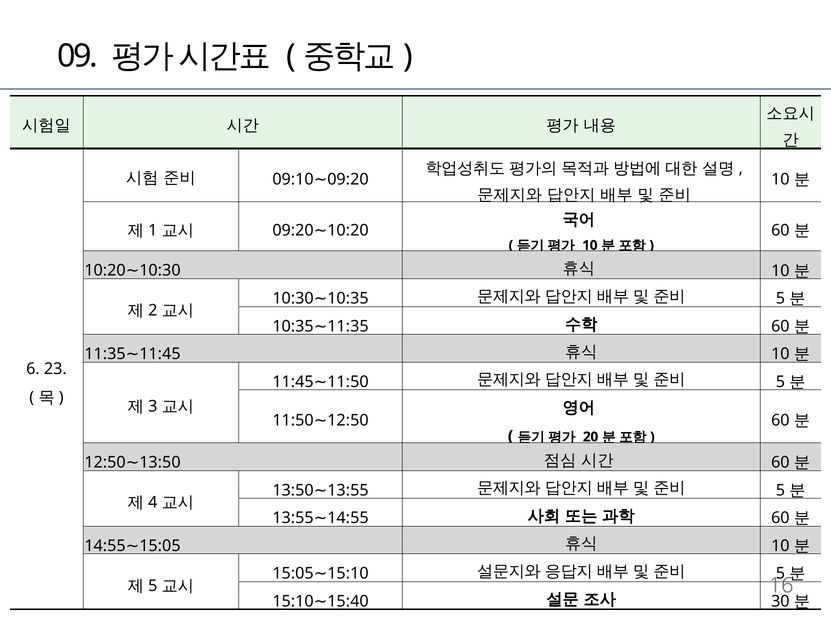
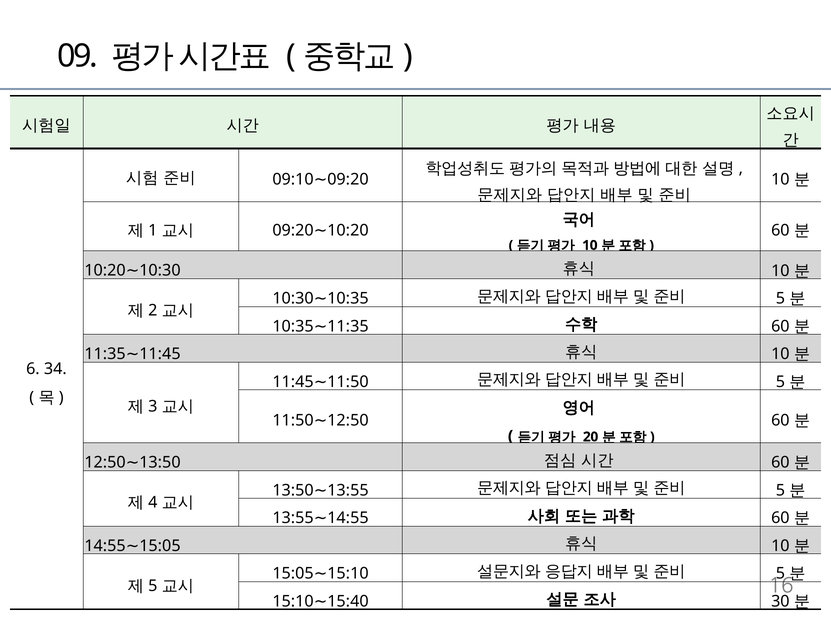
23: 23 -> 34 (55, 369)
